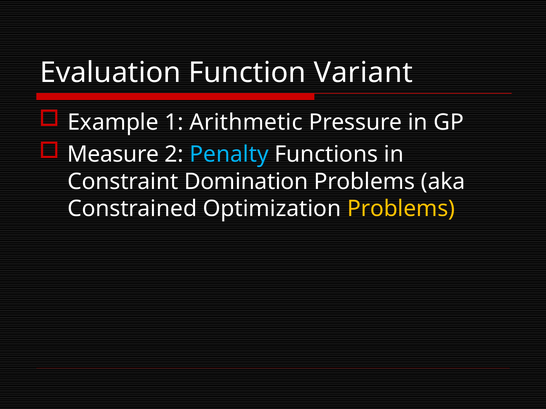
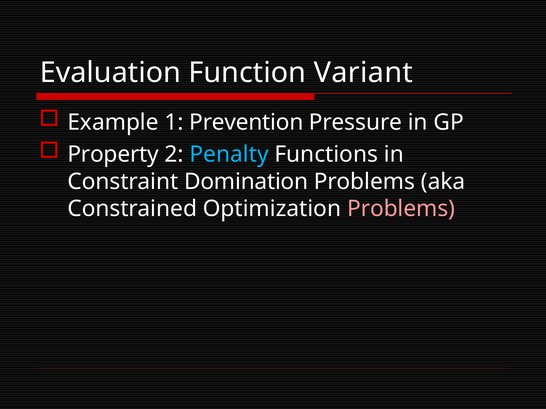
Arithmetic: Arithmetic -> Prevention (246, 123)
Measure: Measure -> Property (113, 154)
Problems colour: yellow -> pink (401, 209)
